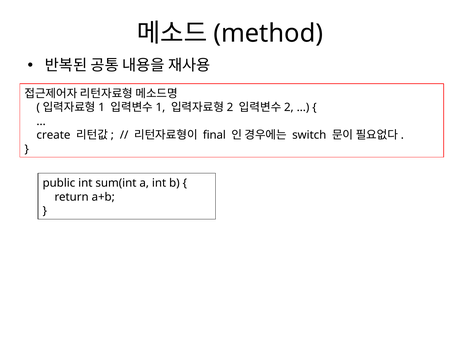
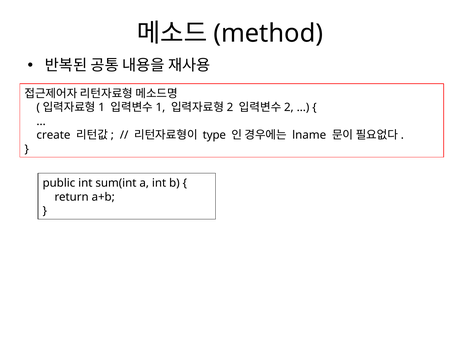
final: final -> type (214, 135)
switch: switch -> lname (309, 135)
